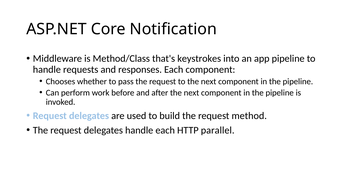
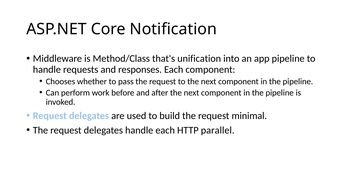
keystrokes: keystrokes -> unification (199, 58)
method: method -> minimal (249, 116)
